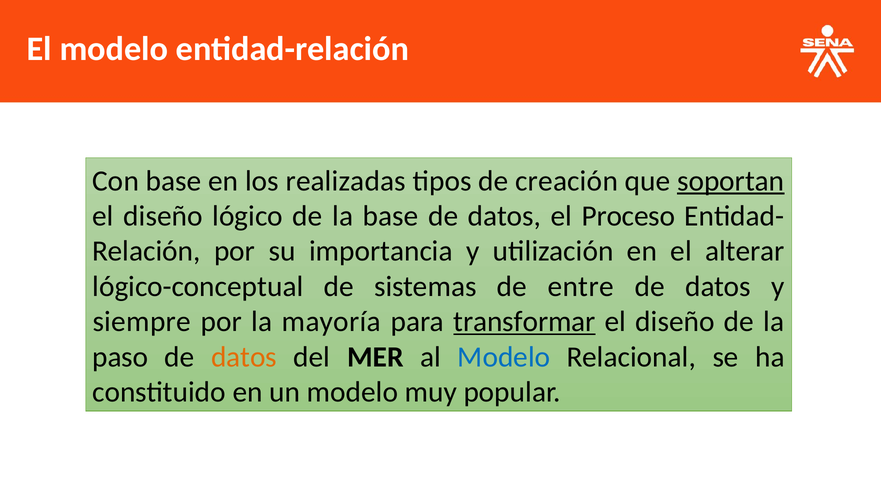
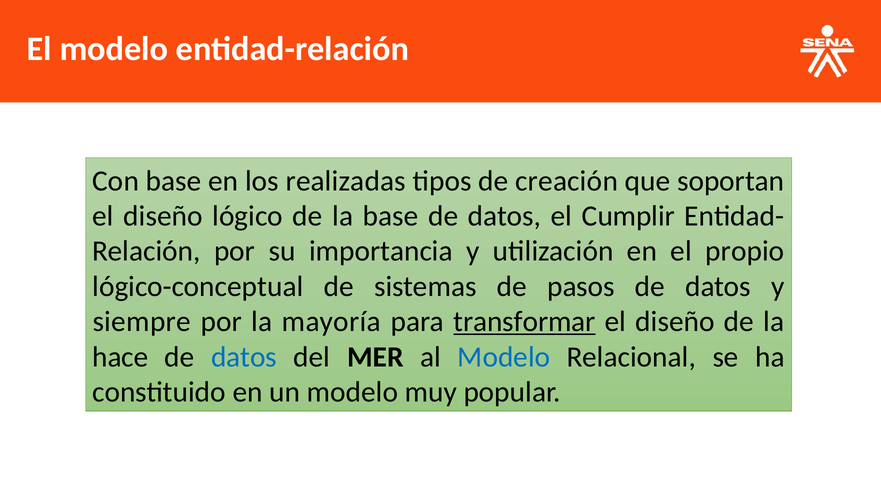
soportan underline: present -> none (731, 181)
Proceso: Proceso -> Cumplir (628, 216)
alterar: alterar -> propio (745, 252)
entre: entre -> pasos (581, 287)
paso: paso -> hace (120, 357)
datos colour: orange -> blue (244, 357)
